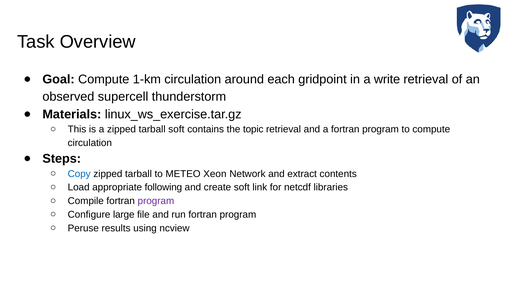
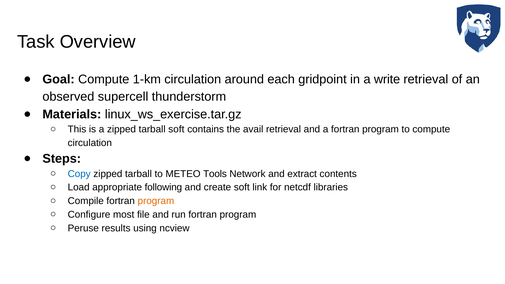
topic: topic -> avail (253, 129)
Xeon: Xeon -> Tools (215, 174)
program colour: purple -> orange (156, 201)
large: large -> most (124, 215)
